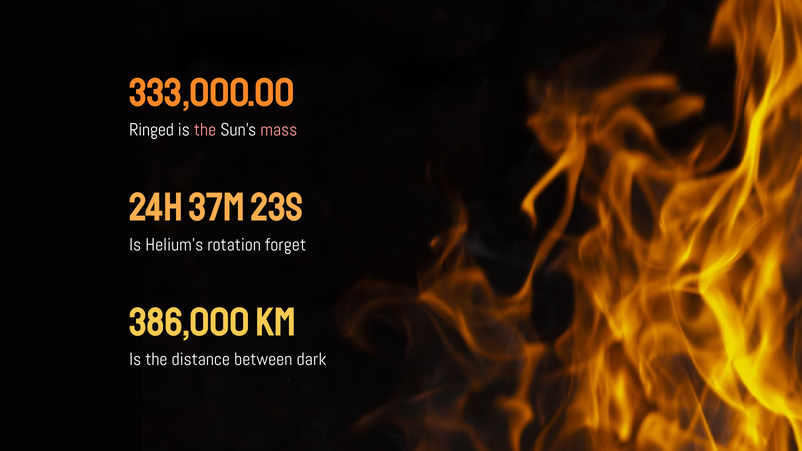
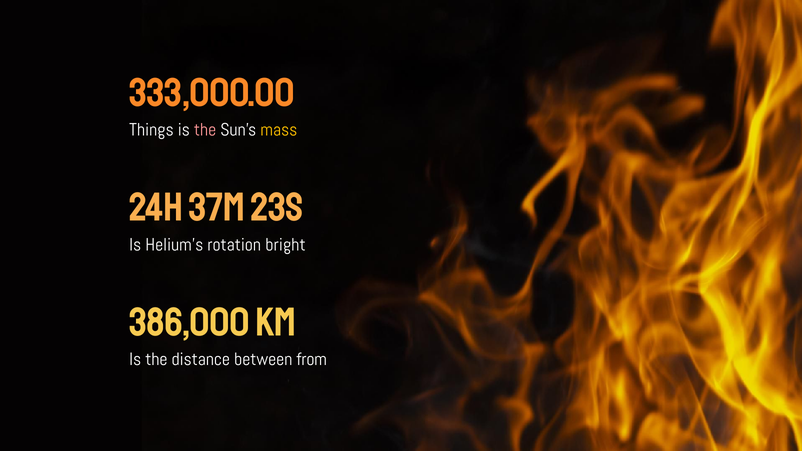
Ringed: Ringed -> Things (151, 130)
mass colour: pink -> yellow (279, 130)
forget: forget -> bright (286, 245)
dark: dark -> from (312, 360)
